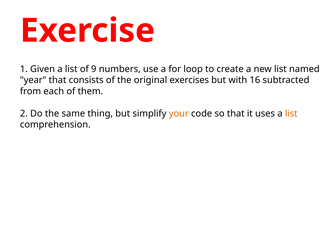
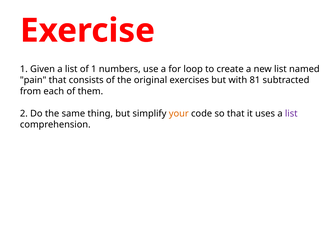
of 9: 9 -> 1 (94, 69)
year: year -> pain (33, 80)
16: 16 -> 81 (255, 80)
list colour: orange -> purple (291, 113)
